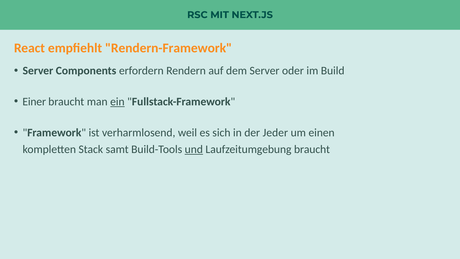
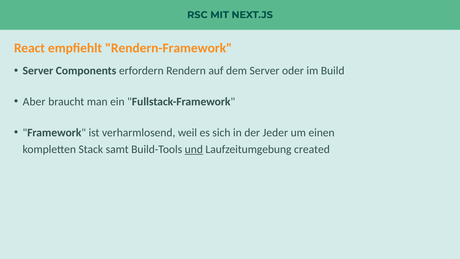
Einer: Einer -> Aber (34, 102)
ein underline: present -> none (117, 102)
Laufzeitumgebung braucht: braucht -> created (312, 149)
